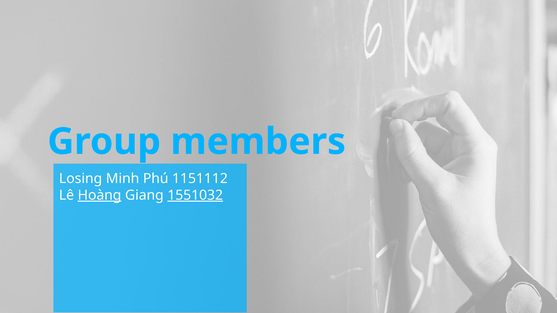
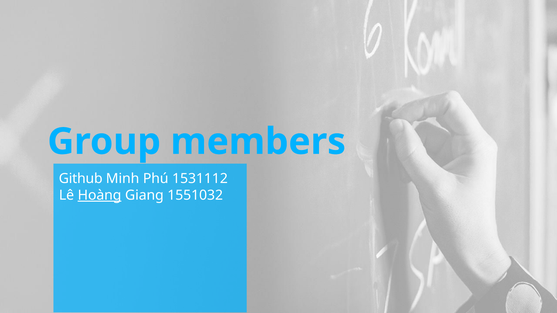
Losing: Losing -> Github (81, 179)
1151112: 1151112 -> 1531112 (200, 179)
1551032 underline: present -> none (195, 195)
